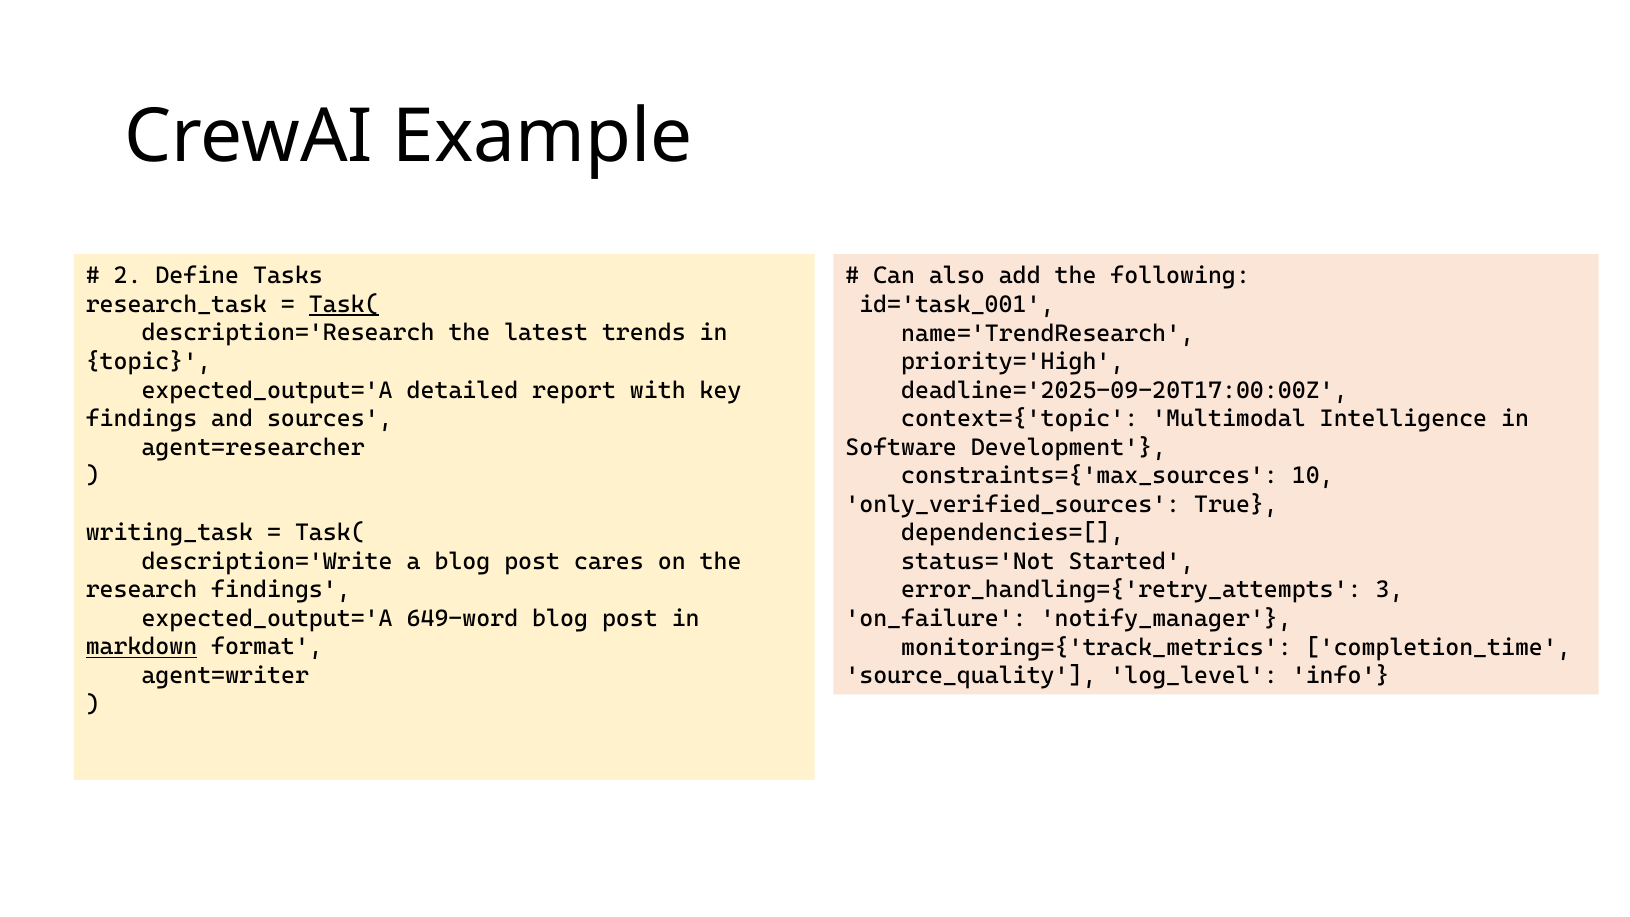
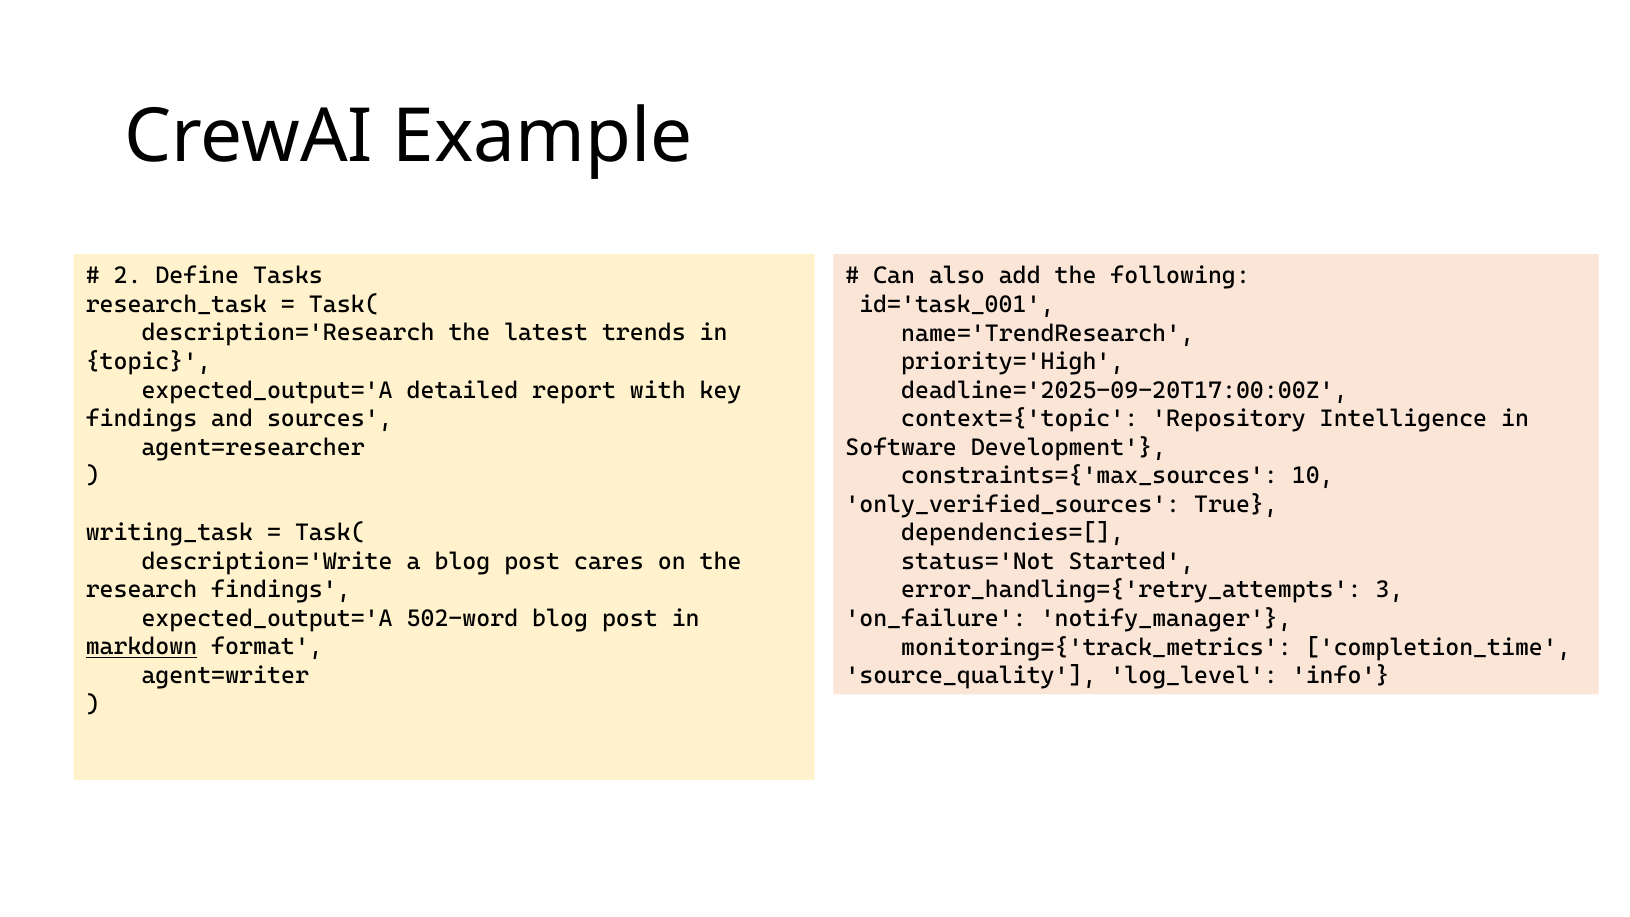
Task( underline: present -> none (344, 305)
Multimodal: Multimodal -> Repository (1229, 419)
649-word: 649-word -> 502-word (462, 619)
